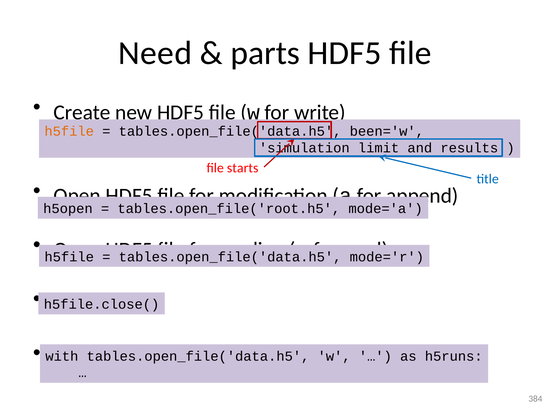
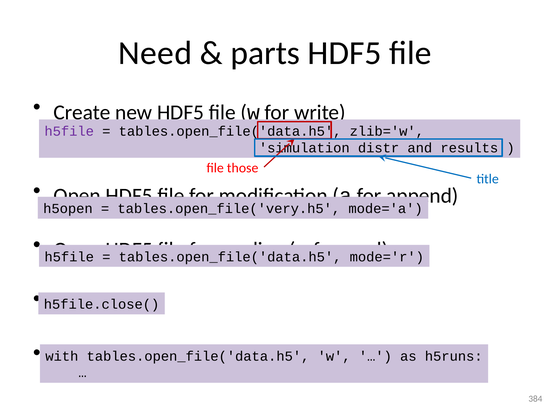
h5file colour: orange -> purple (69, 132)
been='w: been='w -> zlib='w (387, 132)
limit: limit -> distr (379, 148)
starts: starts -> those (243, 168)
tables.open_file('root.h5: tables.open_file('root.h5 -> tables.open_file('very.h5 (229, 209)
